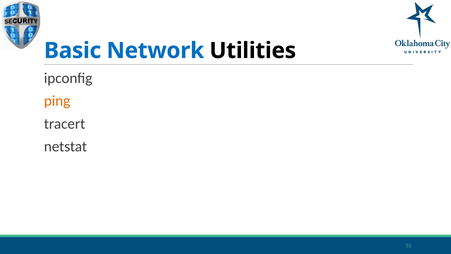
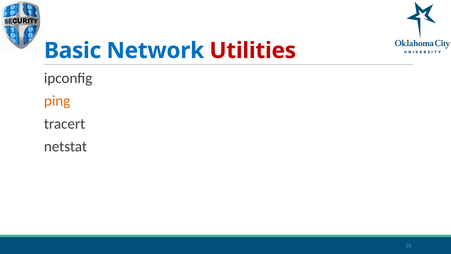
Utilities colour: black -> red (253, 51)
